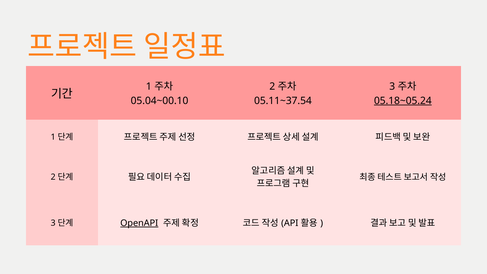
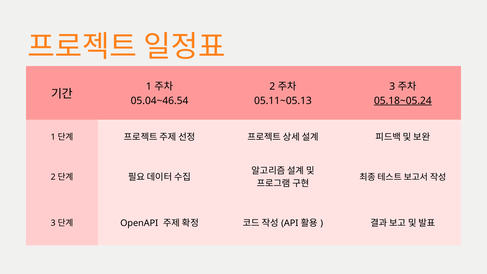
05.04~00.10: 05.04~00.10 -> 05.04~46.54 (160, 101)
05.11~37.54: 05.11~37.54 -> 05.11~05.13 (283, 101)
OpenAPI underline: present -> none (139, 223)
